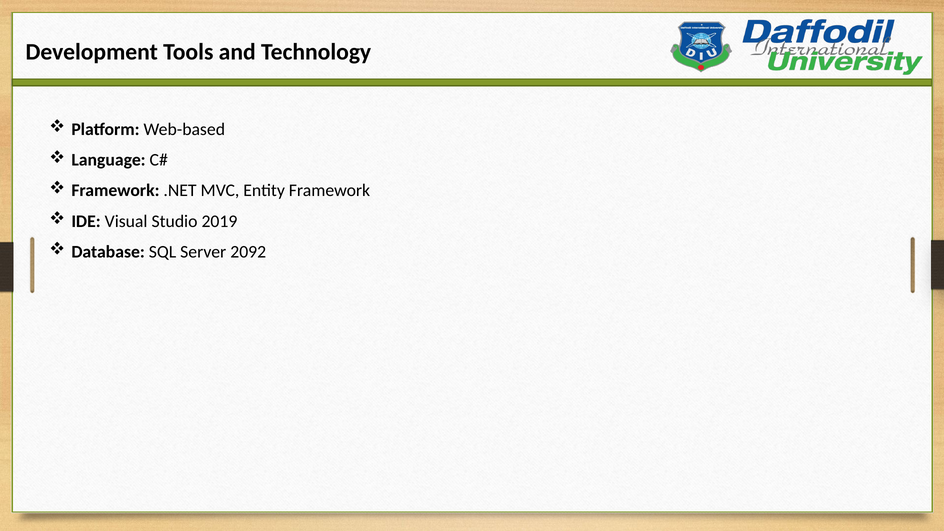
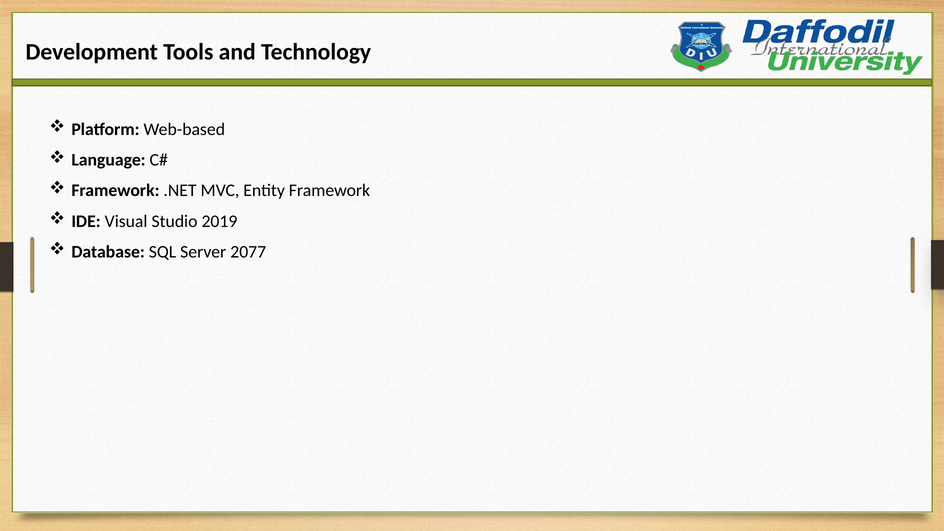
2092: 2092 -> 2077 (248, 252)
